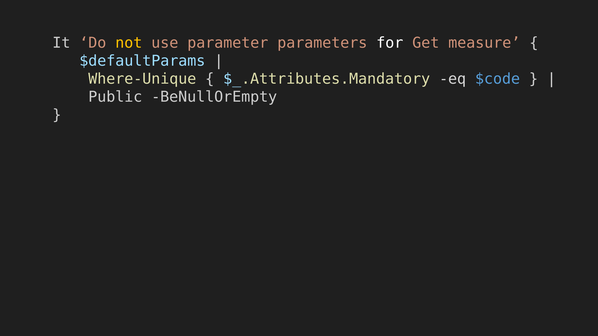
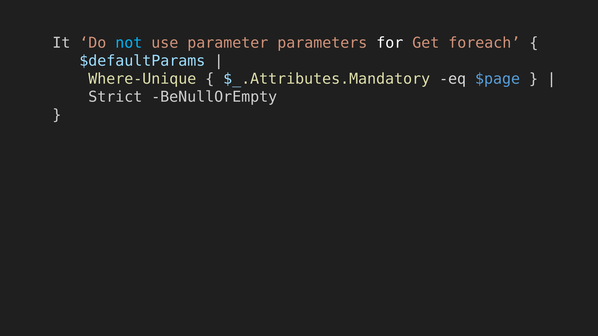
not colour: yellow -> light blue (129, 43)
measure: measure -> foreach (484, 43)
$code: $code -> $page (498, 79)
Public: Public -> Strict (115, 97)
